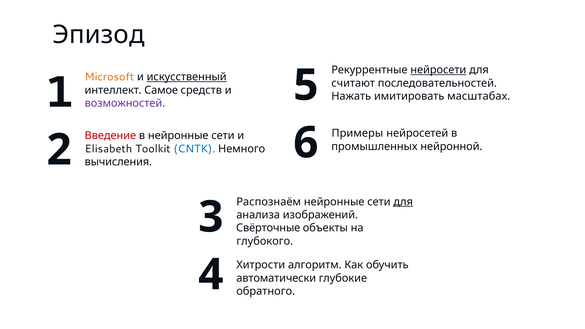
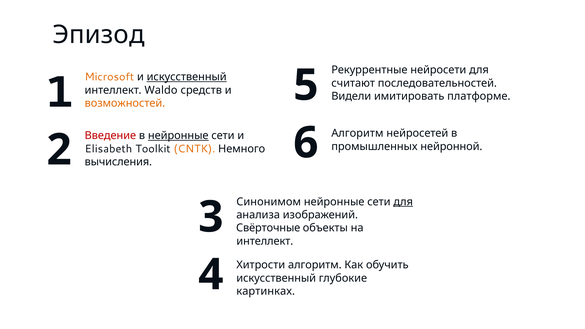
нейросети underline: present -> none (438, 70)
Самое: Самое -> Waldo (161, 90)
Нажать: Нажать -> Видели (351, 96)
масштабах: масштабах -> платформе (479, 96)
возможностей colour: purple -> orange (125, 103)
Примеры: Примеры -> Алгоритм (357, 133)
нейронные underline: none -> present (178, 136)
CNTK colour: blue -> orange (194, 149)
Распознаём: Распознаём -> Синонимом (269, 202)
глубокого: глубокого -> интеллект (265, 241)
автоматически: автоматически -> искусственный (276, 278)
обратного: обратного -> картинках (266, 291)
